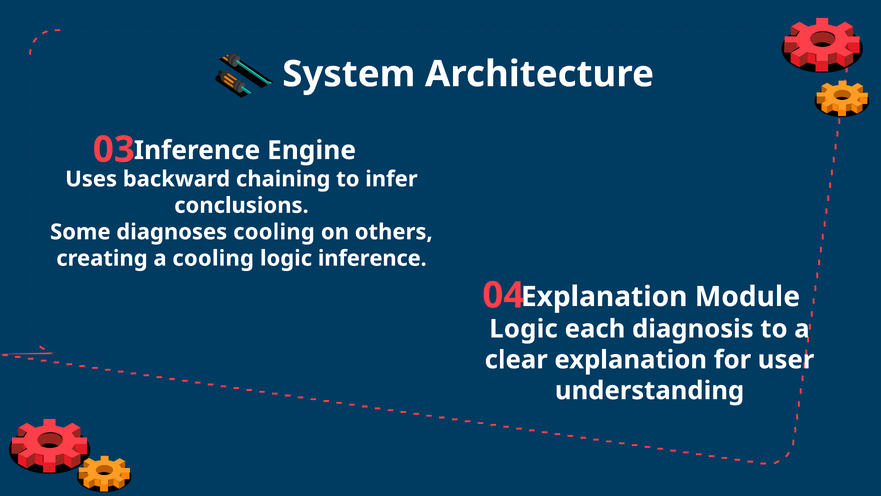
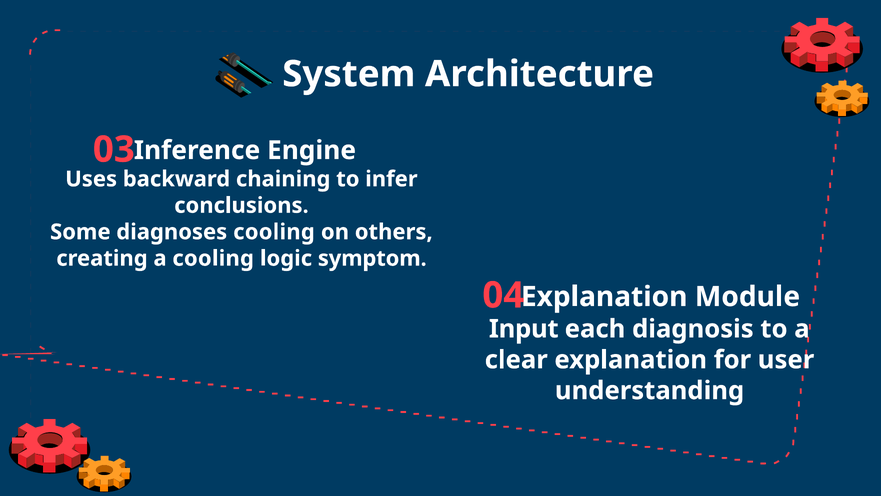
logic inference: inference -> symptom (372, 258)
Logic: Logic -> Input (524, 329)
